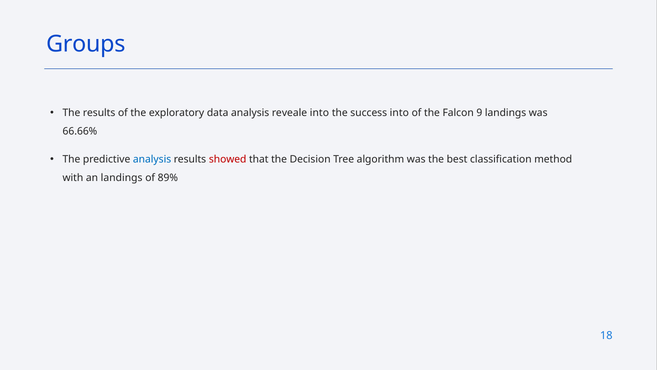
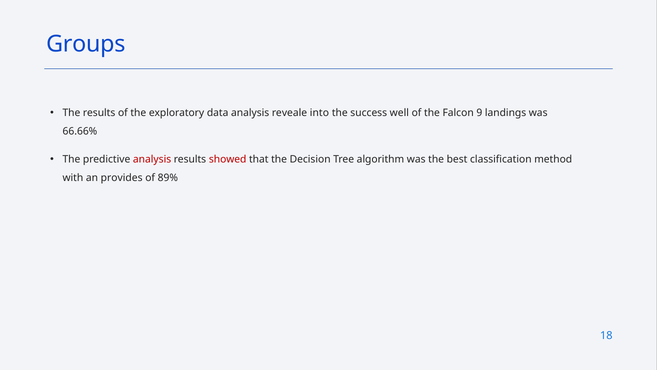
success into: into -> well (399, 113)
analysis colour: blue -> red (152, 159)
an landings: landings -> provides (122, 178)
